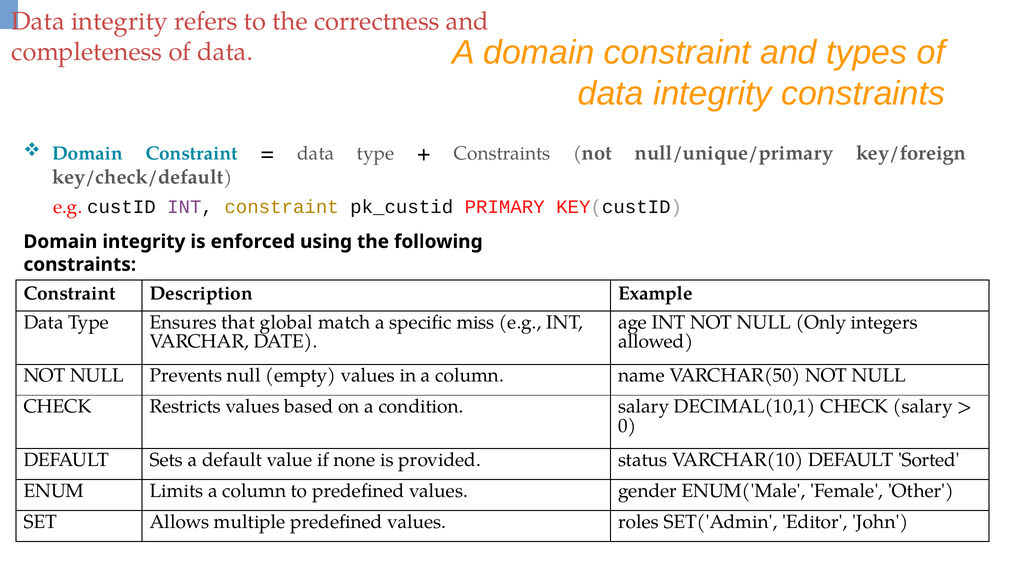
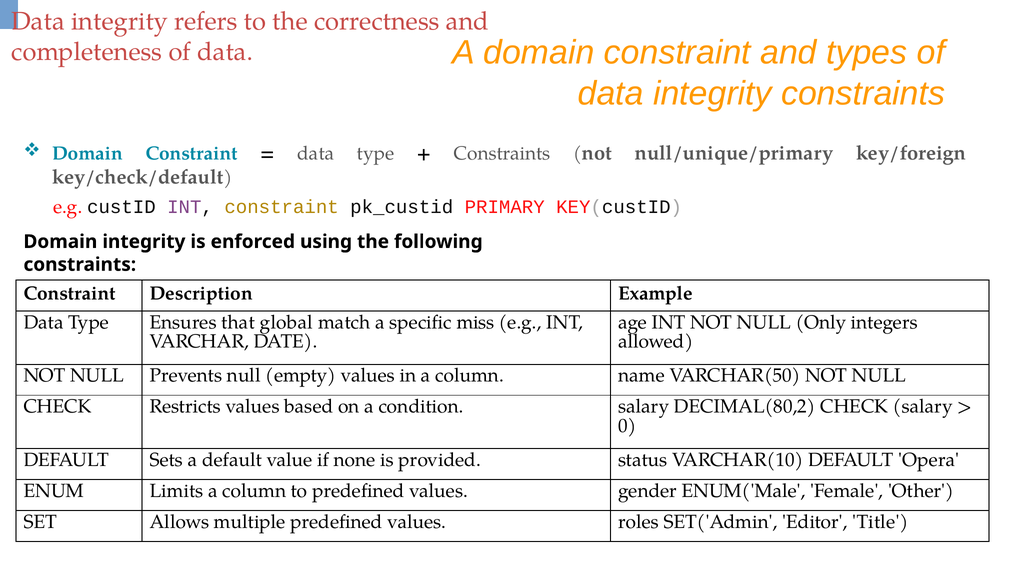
DECIMAL(10,1: DECIMAL(10,1 -> DECIMAL(80,2 (745, 407)
Sorted: Sorted -> Opera (929, 460)
John: John -> Title (880, 522)
